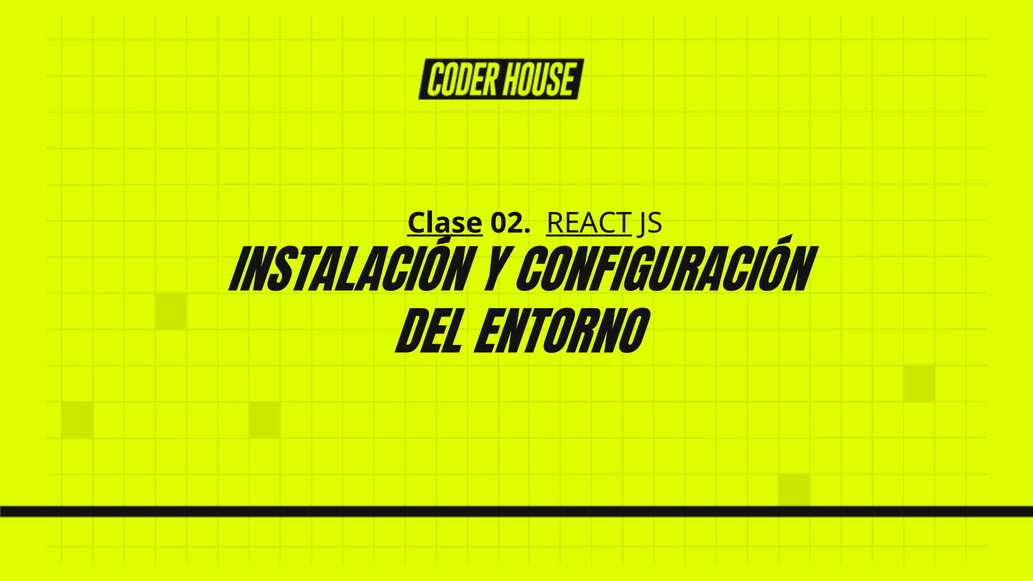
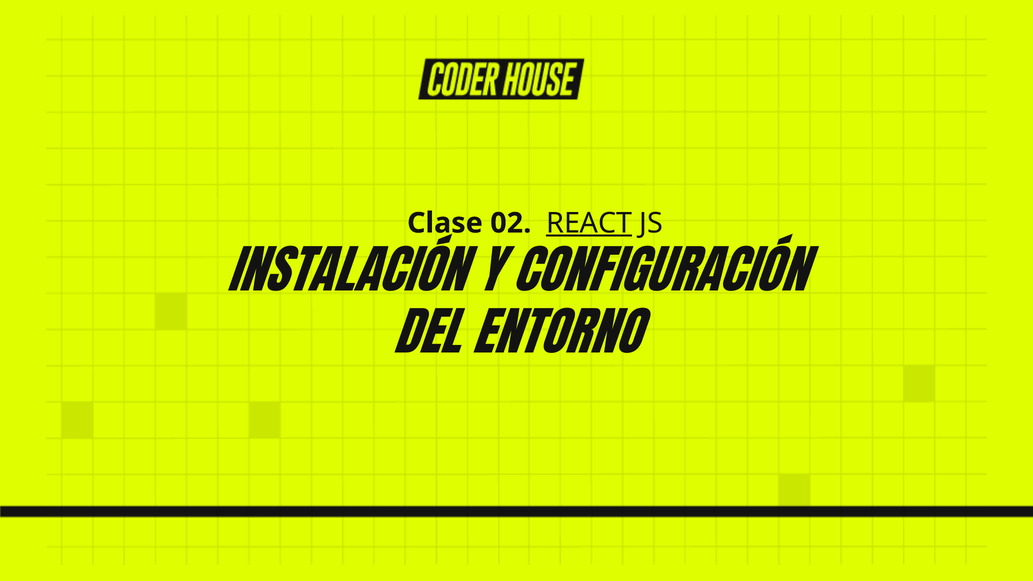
Clase underline: present -> none (445, 223)
